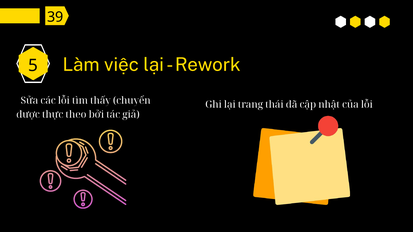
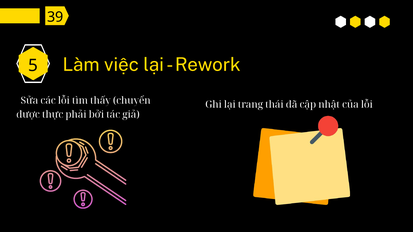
theo: theo -> phải (76, 115)
